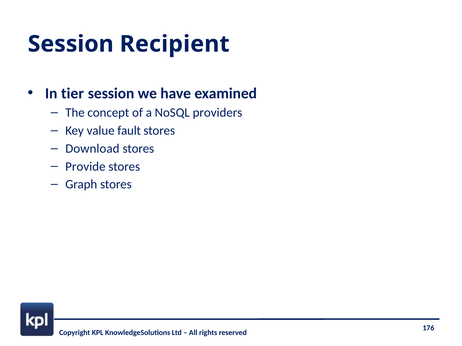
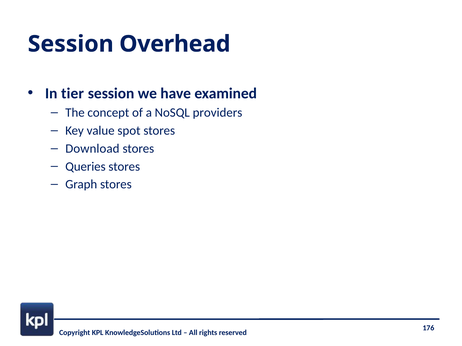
Recipient: Recipient -> Overhead (175, 44)
fault: fault -> spot (129, 131)
Provide: Provide -> Queries (85, 167)
